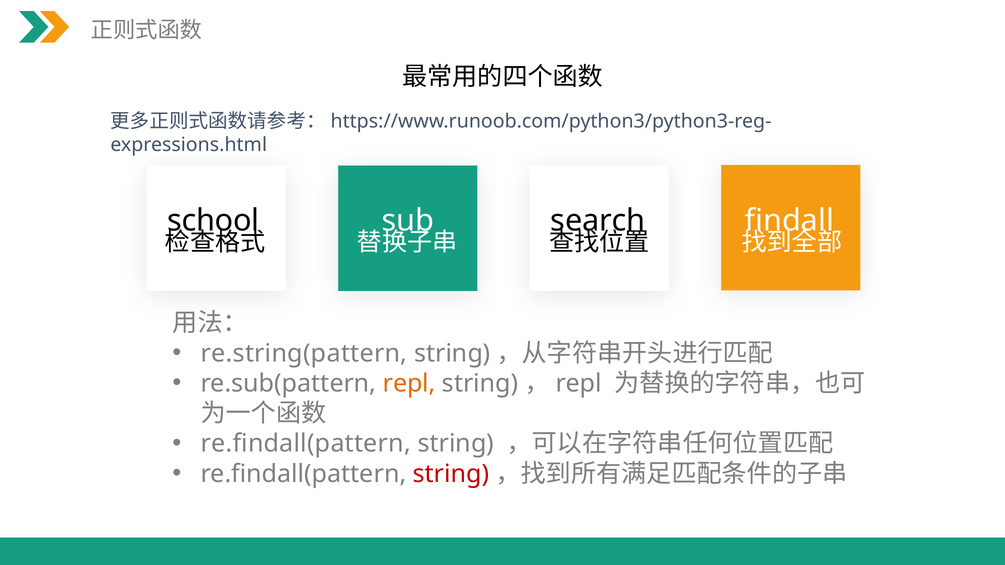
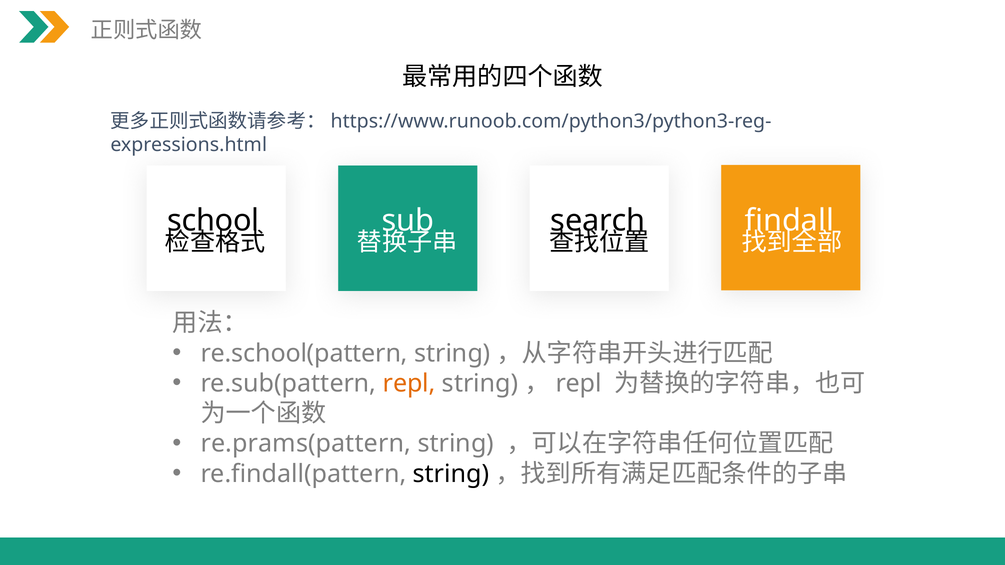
re.string(pattern: re.string(pattern -> re.school(pattern (304, 354)
re.findall(pattern: re.findall(pattern -> re.prams(pattern (306, 444)
string colour: red -> black (451, 474)
